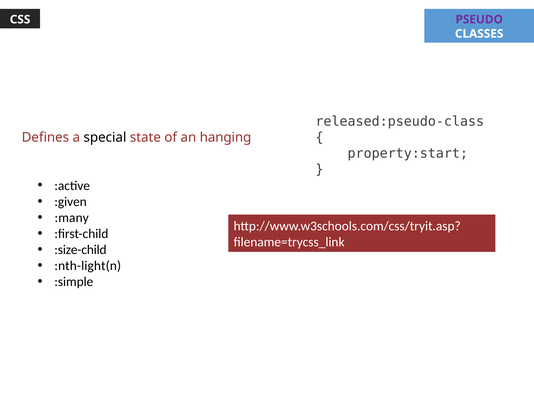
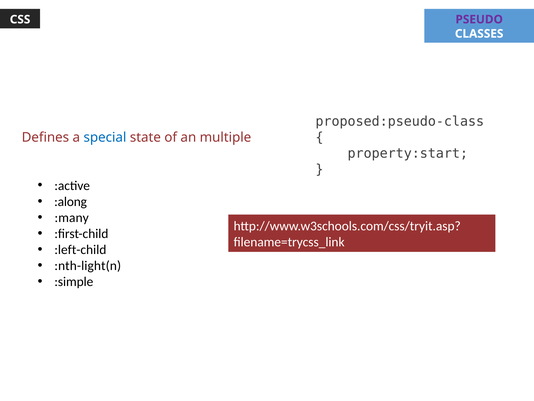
released:pseudo-class: released:pseudo-class -> proposed:pseudo-class (400, 121)
special colour: black -> blue (105, 137)
hanging: hanging -> multiple (225, 137)
:given: :given -> :along (71, 201)
:size-child: :size-child -> :left-child (80, 249)
